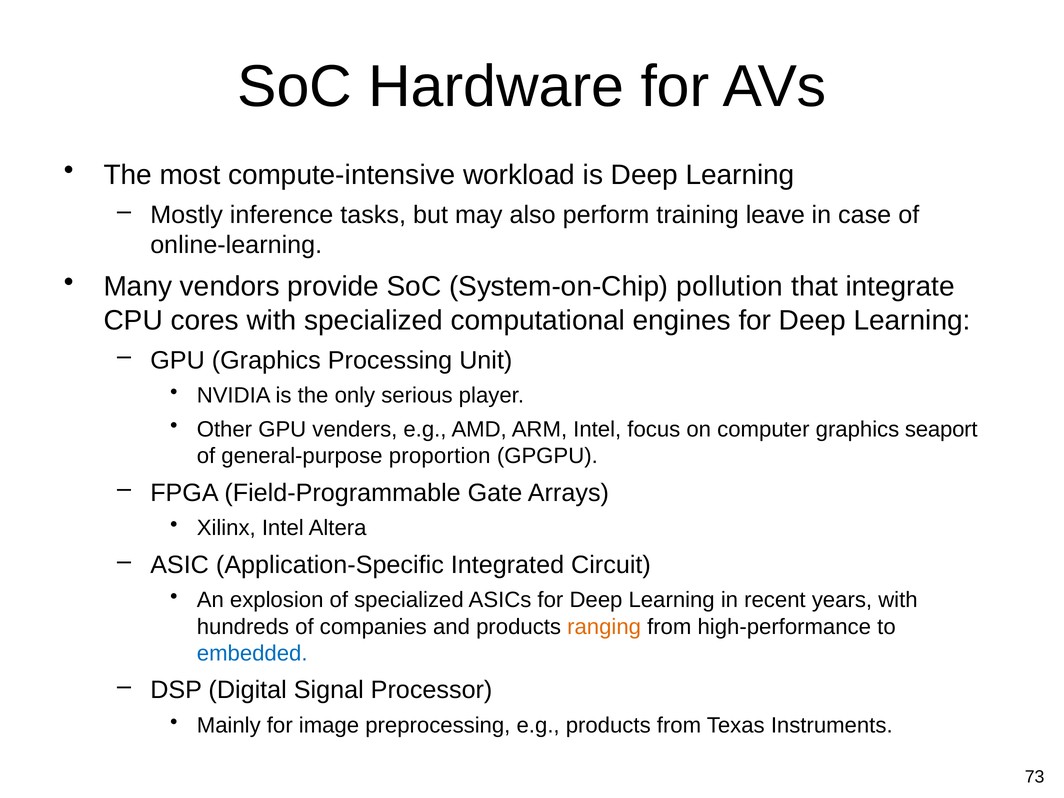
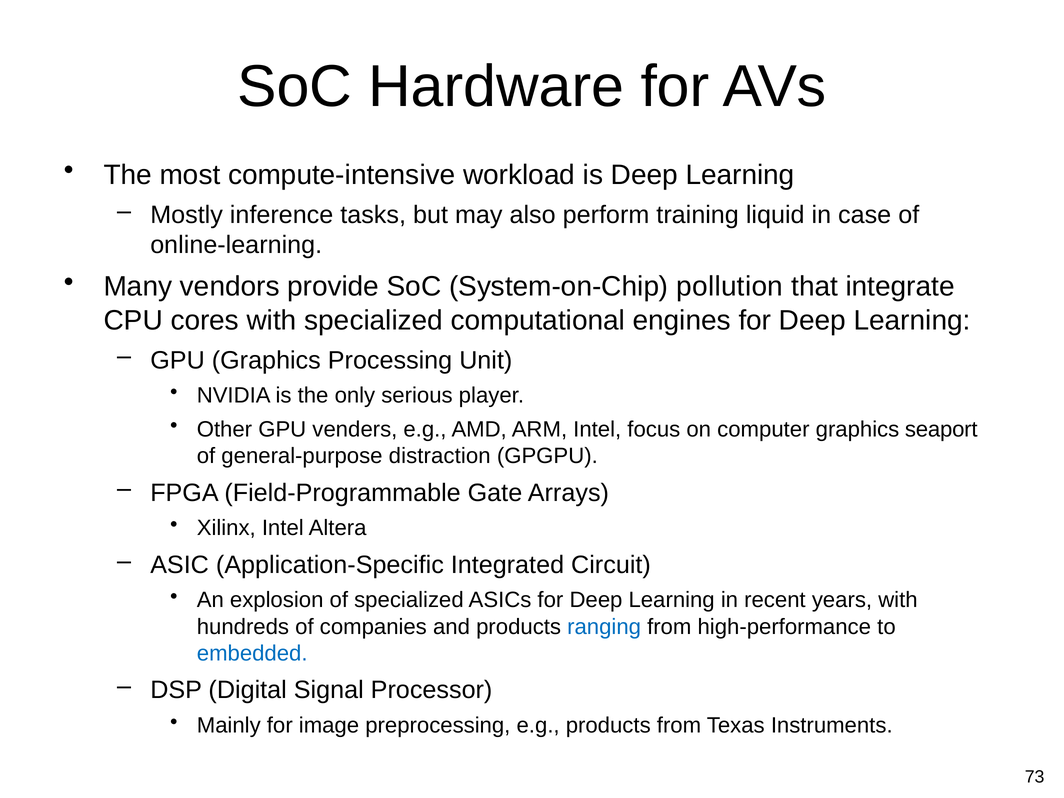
leave: leave -> liquid (775, 215)
proportion: proportion -> distraction (440, 456)
ranging colour: orange -> blue (604, 627)
